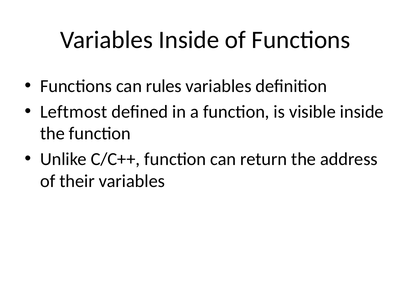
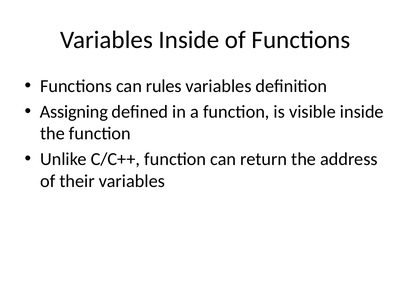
Leftmost: Leftmost -> Assigning (74, 112)
